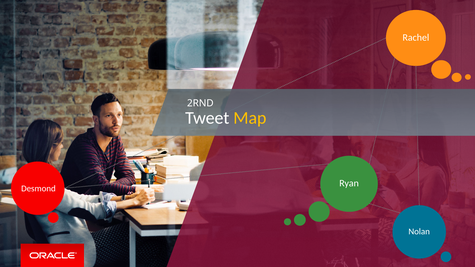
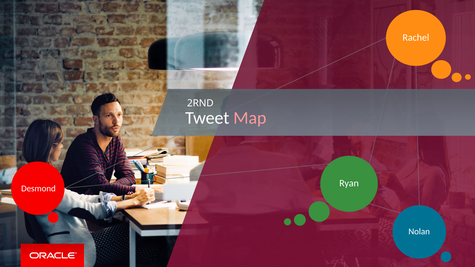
Map colour: yellow -> pink (250, 118)
